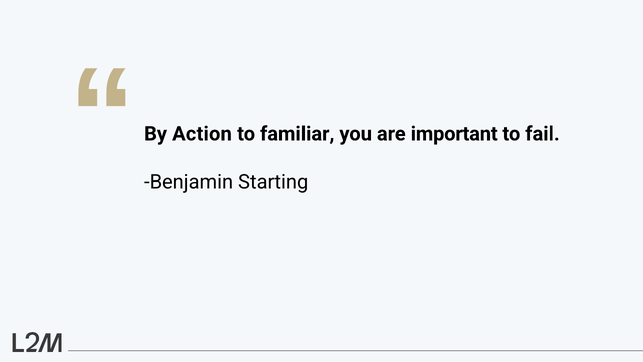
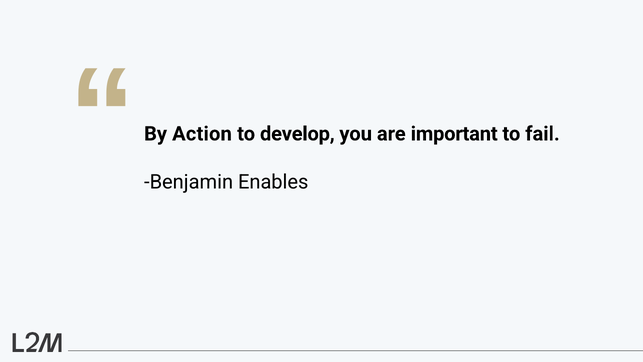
familiar: familiar -> develop (297, 134)
Starting: Starting -> Enables (273, 182)
